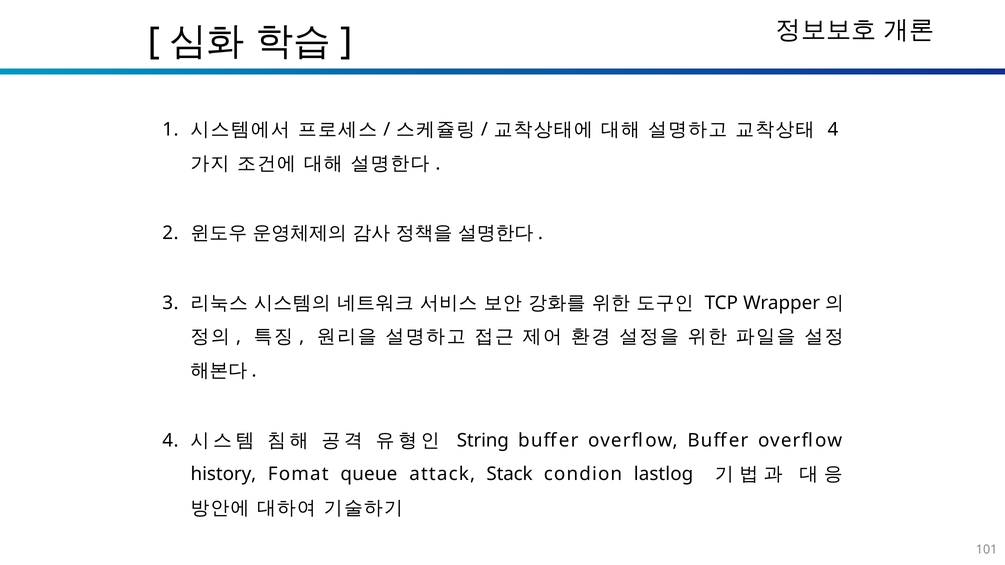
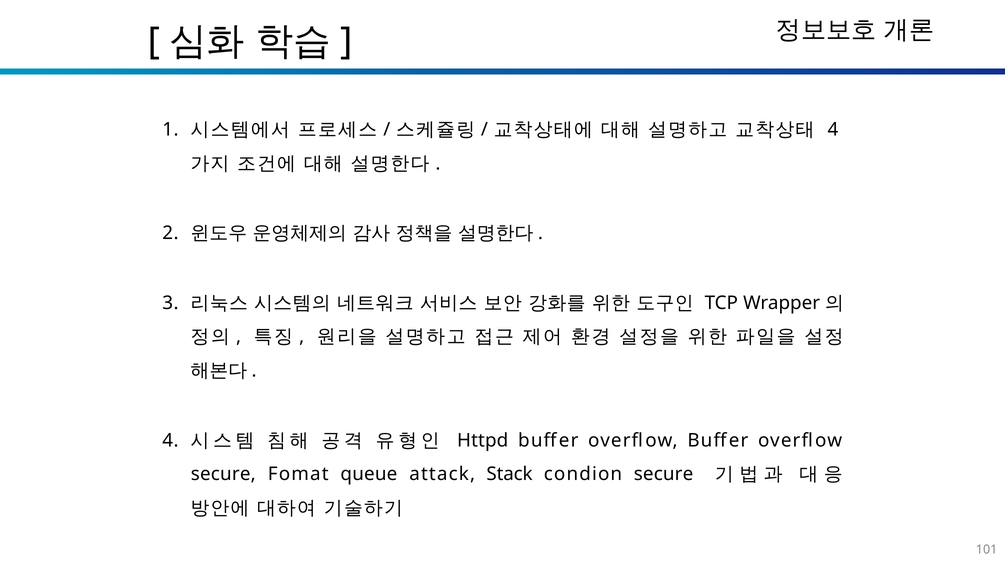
String: String -> Httpd (483, 441)
history: history -> secure (223, 475)
condion lastlog: lastlog -> secure (664, 475)
